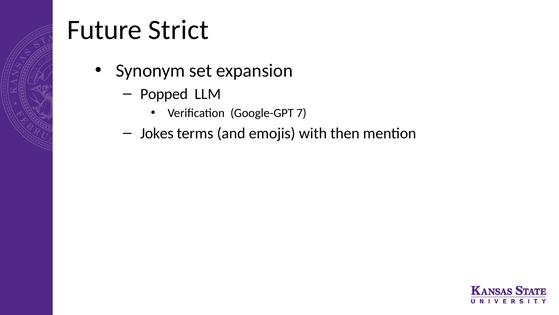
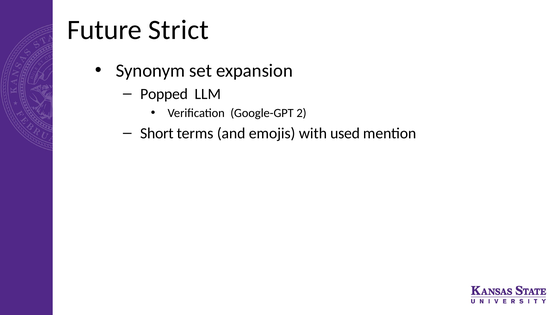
7: 7 -> 2 (301, 113)
Jokes: Jokes -> Short (157, 133)
then: then -> used (345, 133)
